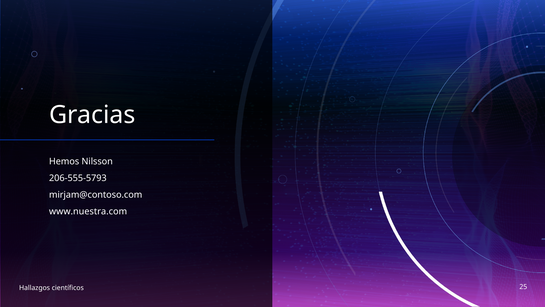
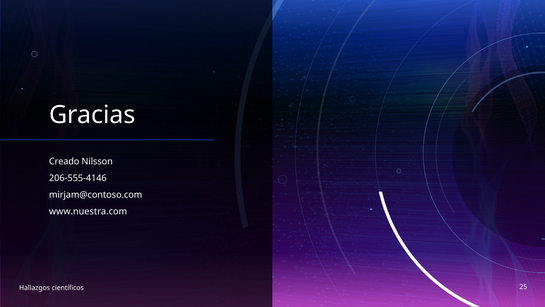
Hemos: Hemos -> Creado (64, 161)
206-555-5793: 206-555-5793 -> 206-555-4146 (78, 178)
